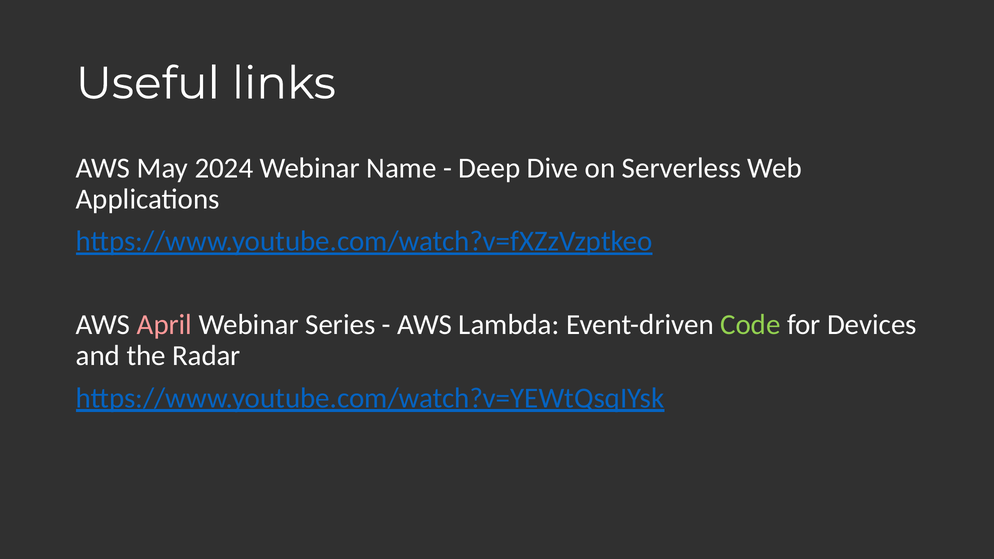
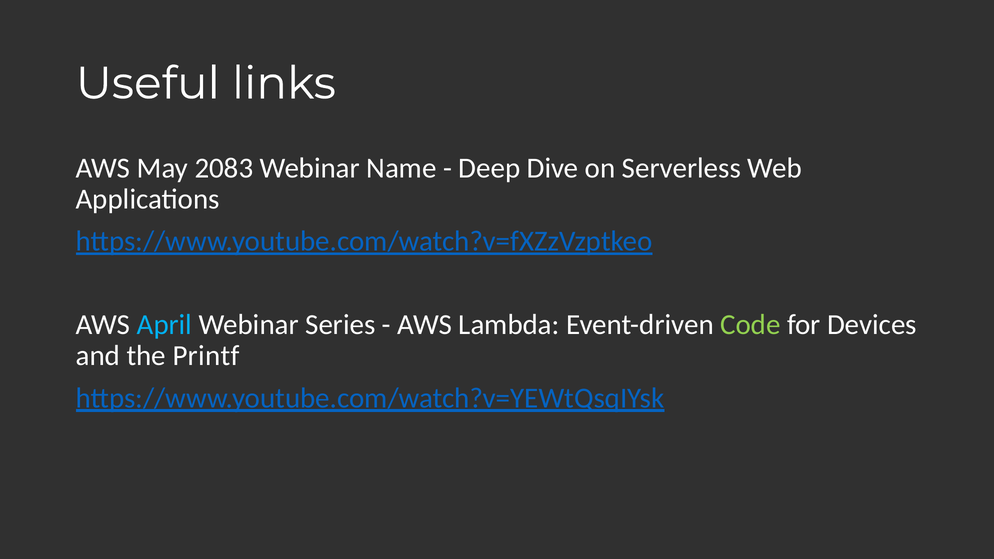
2024: 2024 -> 2083 (224, 168)
April colour: pink -> light blue (164, 325)
Radar: Radar -> Printf (206, 356)
